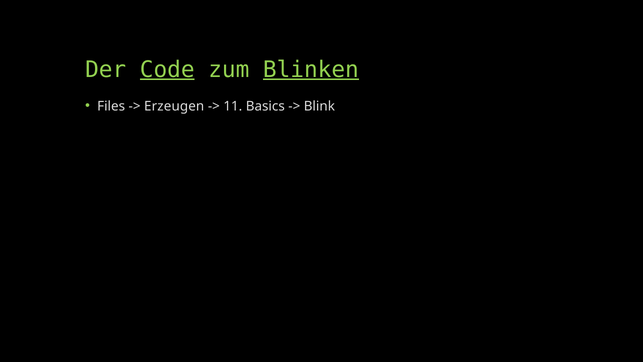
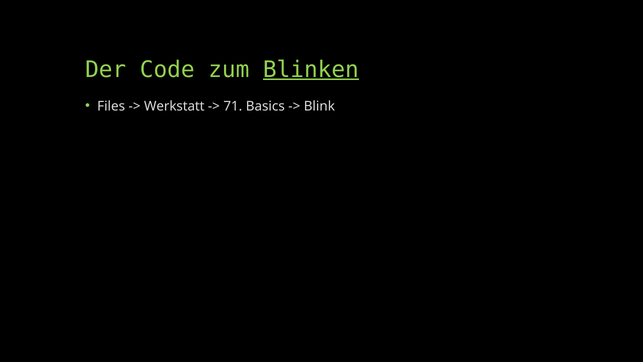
Code underline: present -> none (167, 70)
Erzeugen: Erzeugen -> Werkstatt (174, 106)
11: 11 -> 71 (233, 106)
